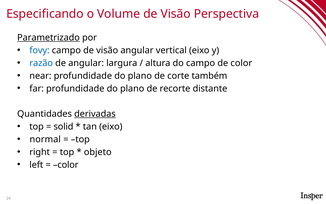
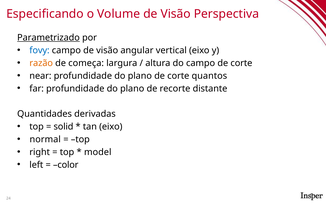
razão colour: blue -> orange (41, 63)
de angular: angular -> começa (86, 63)
campo de color: color -> corte (241, 63)
também: também -> quantos (209, 76)
derivadas underline: present -> none (95, 114)
objeto: objeto -> model (98, 152)
